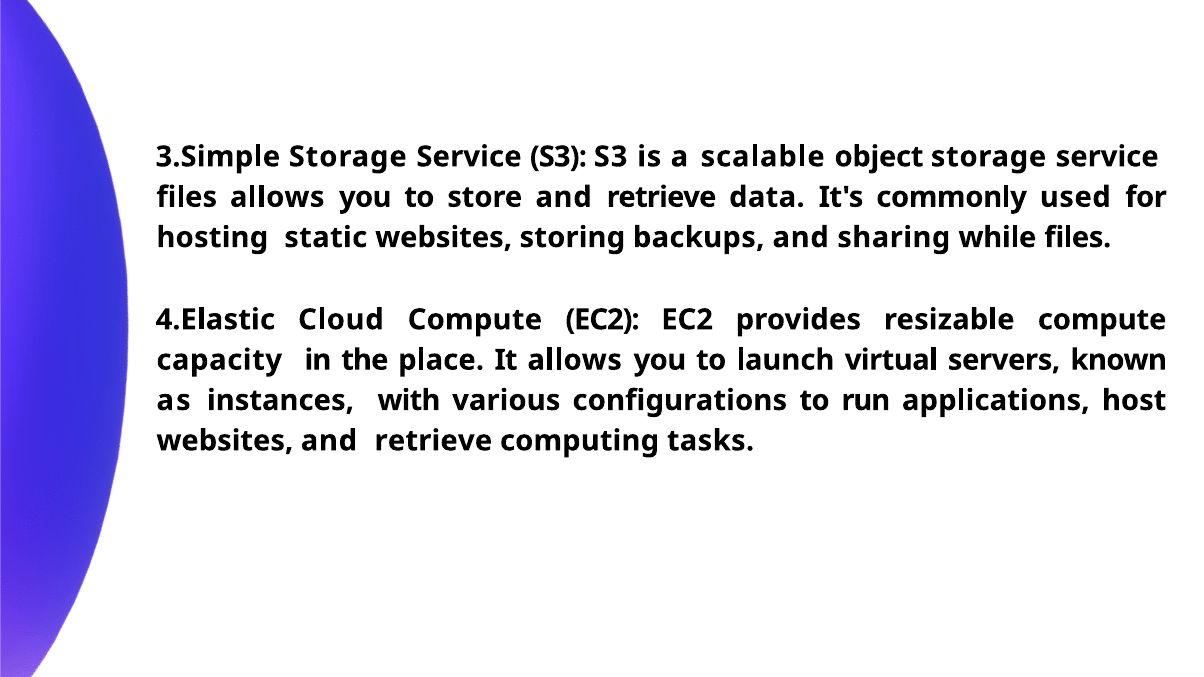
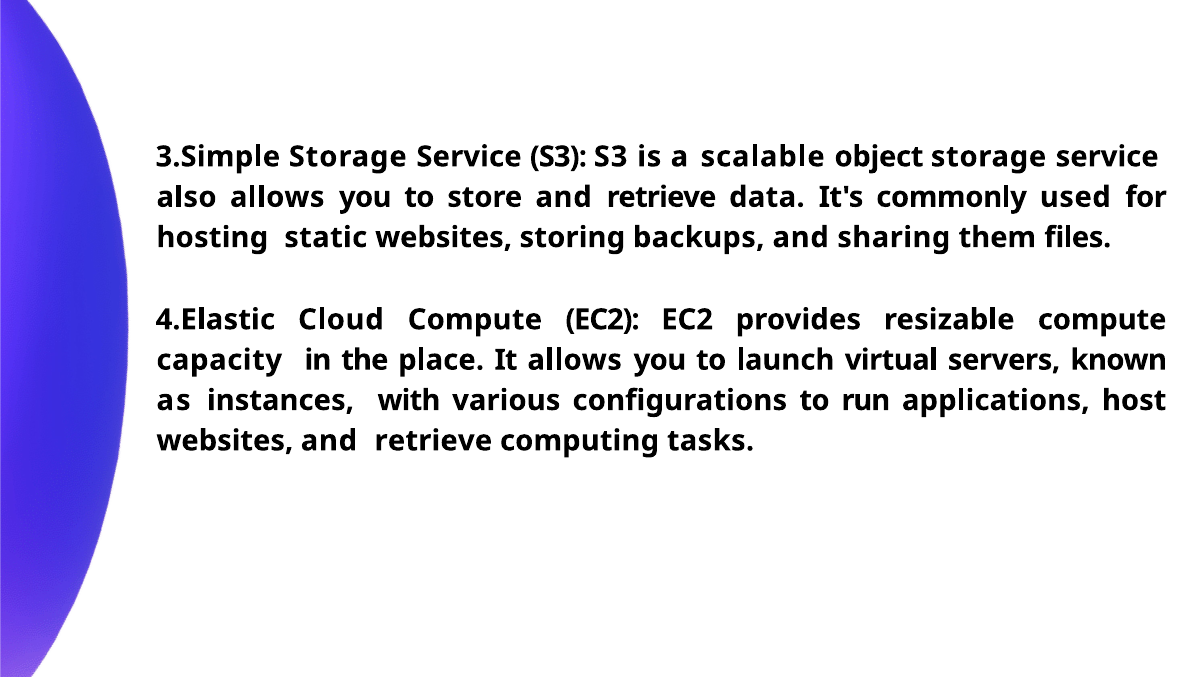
files: files -> also (187, 197)
while: while -> them (997, 238)
